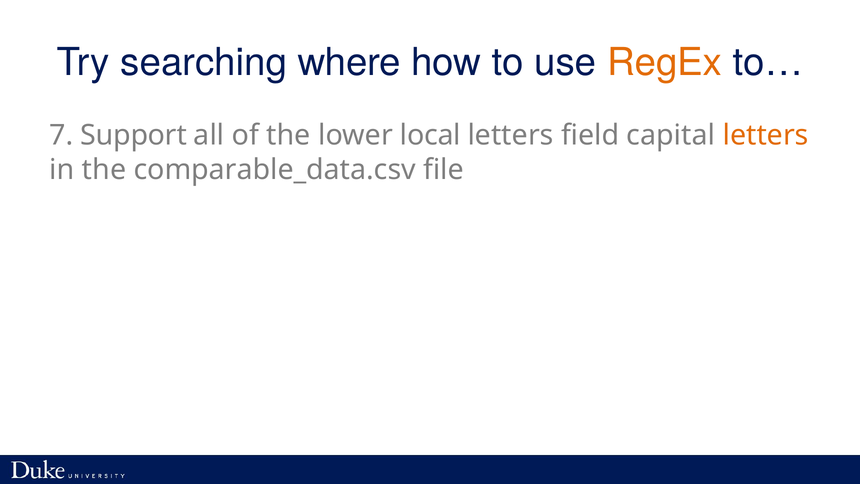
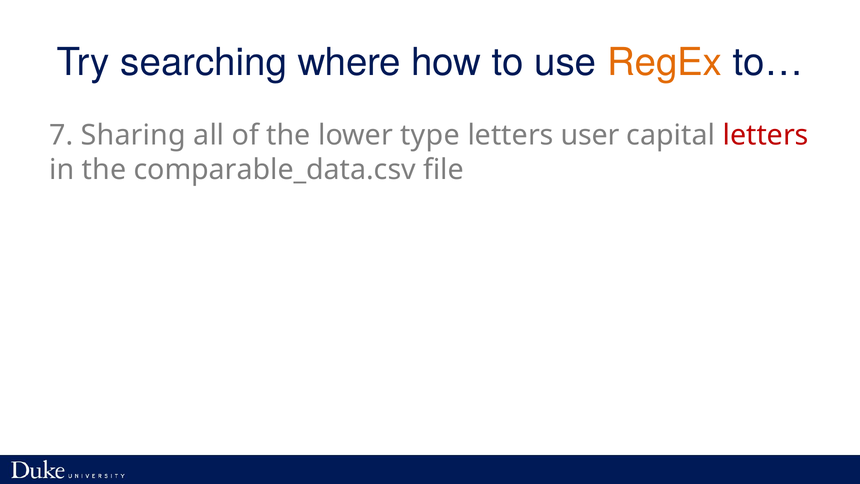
Support: Support -> Sharing (133, 135)
local: local -> type (430, 135)
field: field -> user (590, 135)
letters colour: orange -> red (766, 135)
